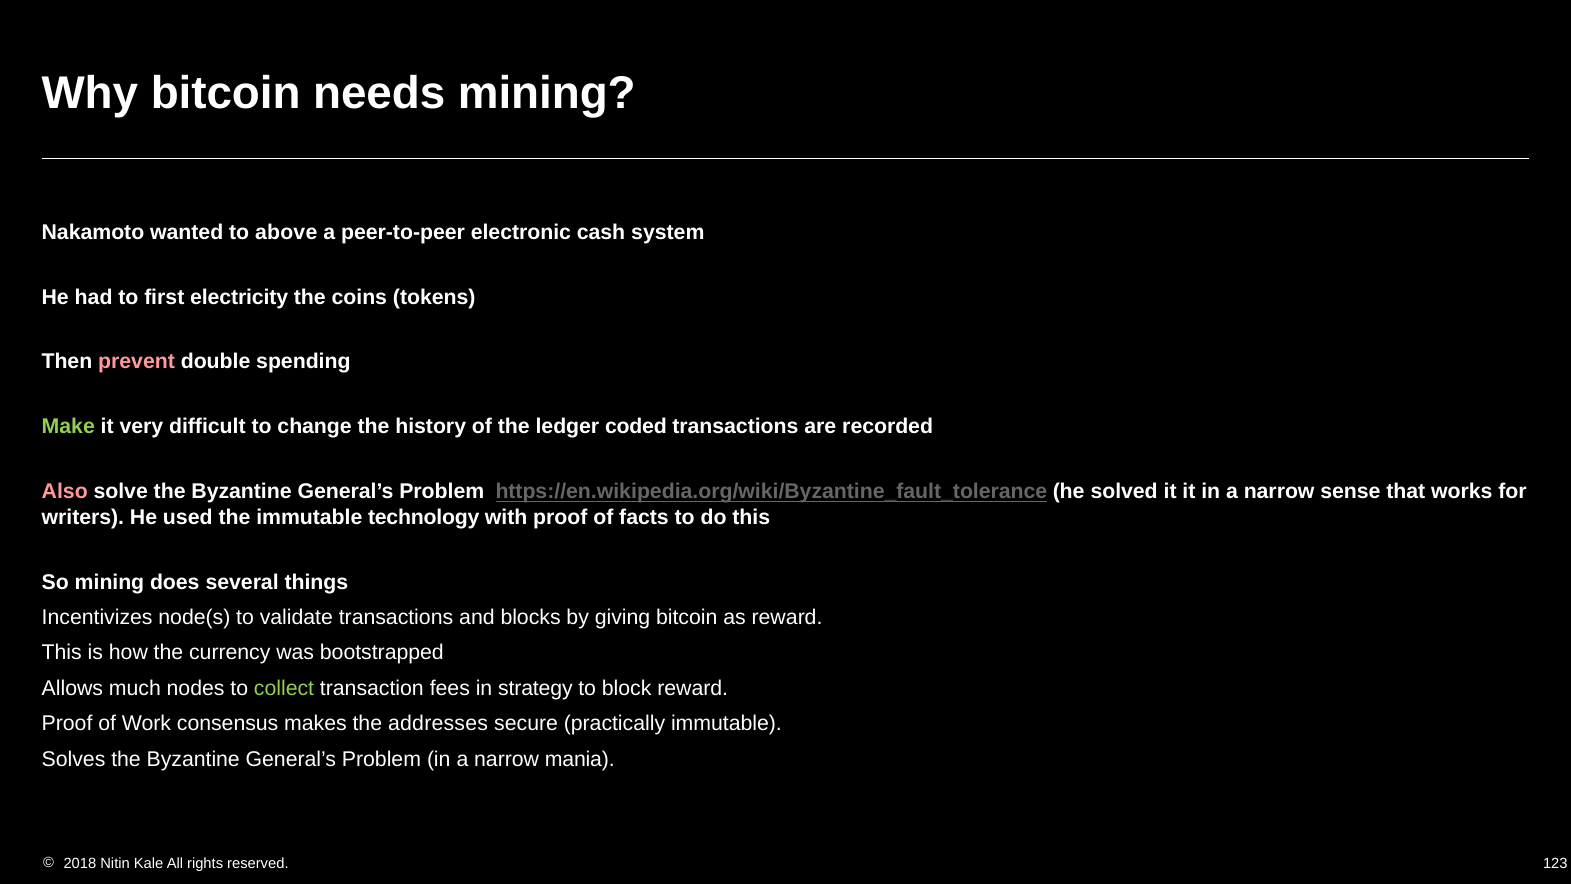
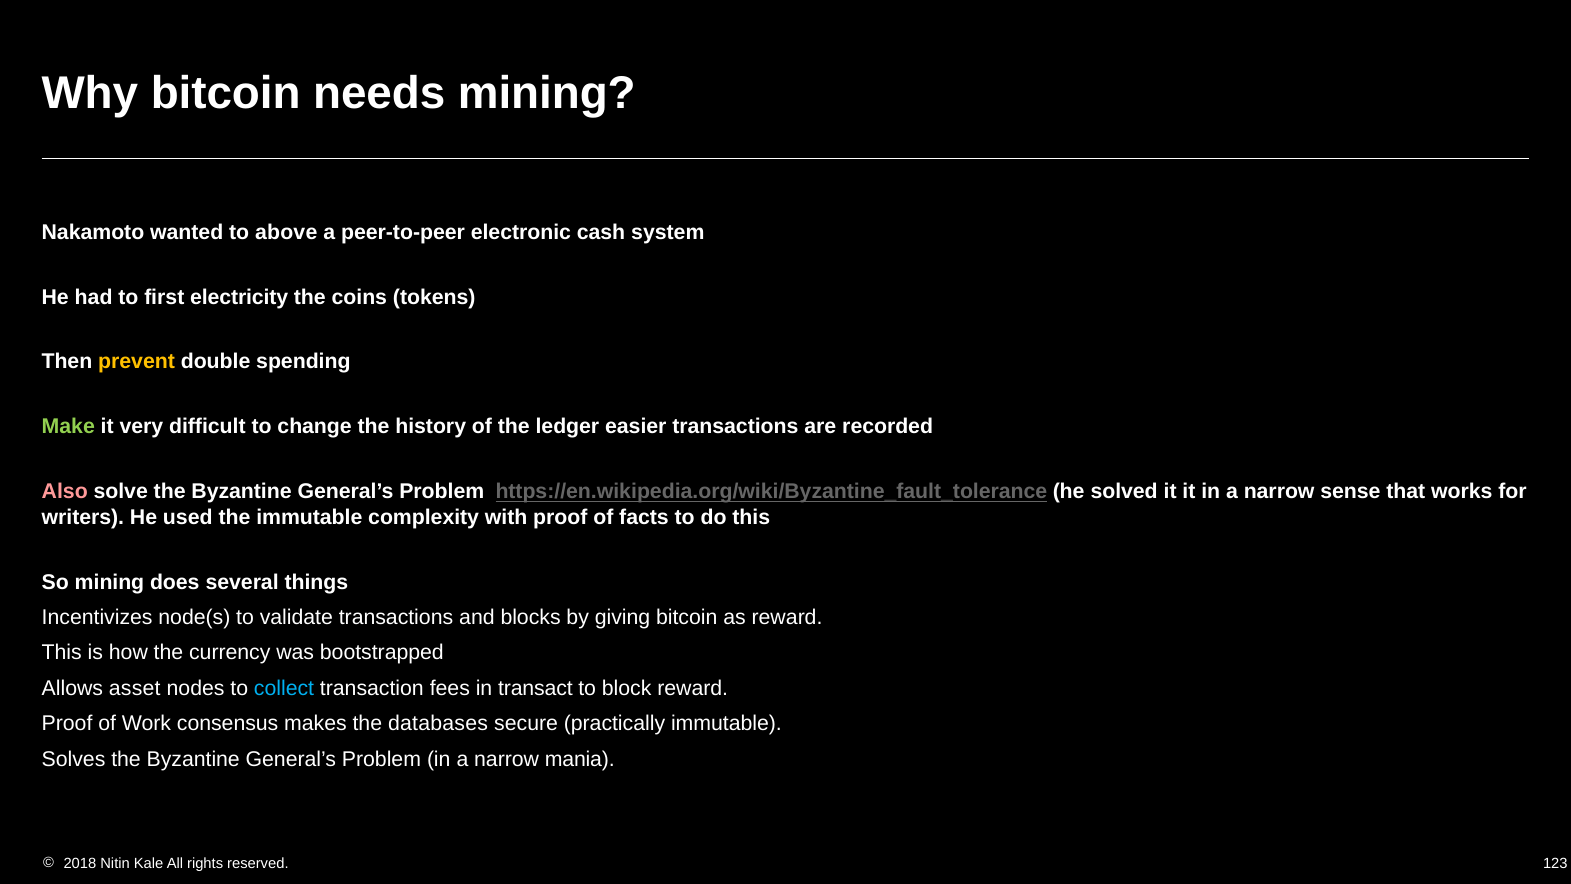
prevent colour: pink -> yellow (137, 362)
coded: coded -> easier (636, 427)
technology: technology -> complexity (424, 517)
much: much -> asset (135, 688)
collect colour: light green -> light blue (284, 688)
strategy: strategy -> transact (535, 688)
addresses: addresses -> databases (438, 723)
